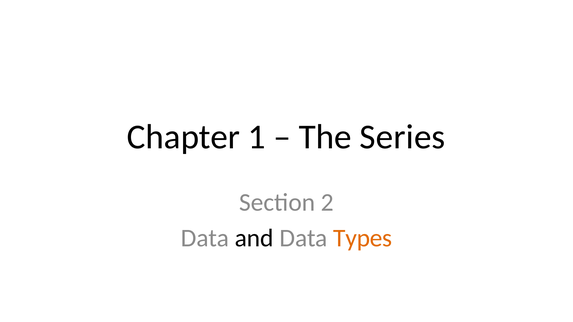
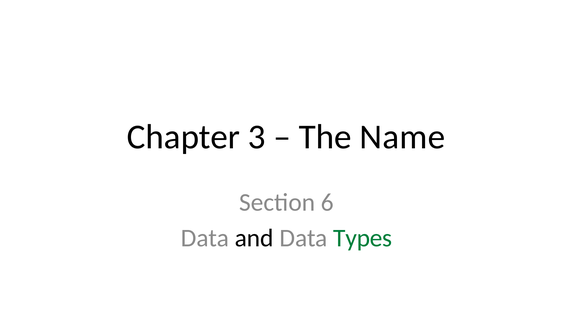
1: 1 -> 3 (257, 137)
Series: Series -> Name (402, 137)
2: 2 -> 6 (327, 203)
Types colour: orange -> green (363, 238)
